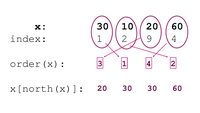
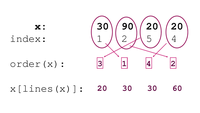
10: 10 -> 90 (128, 26)
20 60: 60 -> 20 (177, 26)
9: 9 -> 5 (149, 38)
x[north(x: x[north(x -> x[lines(x (47, 88)
